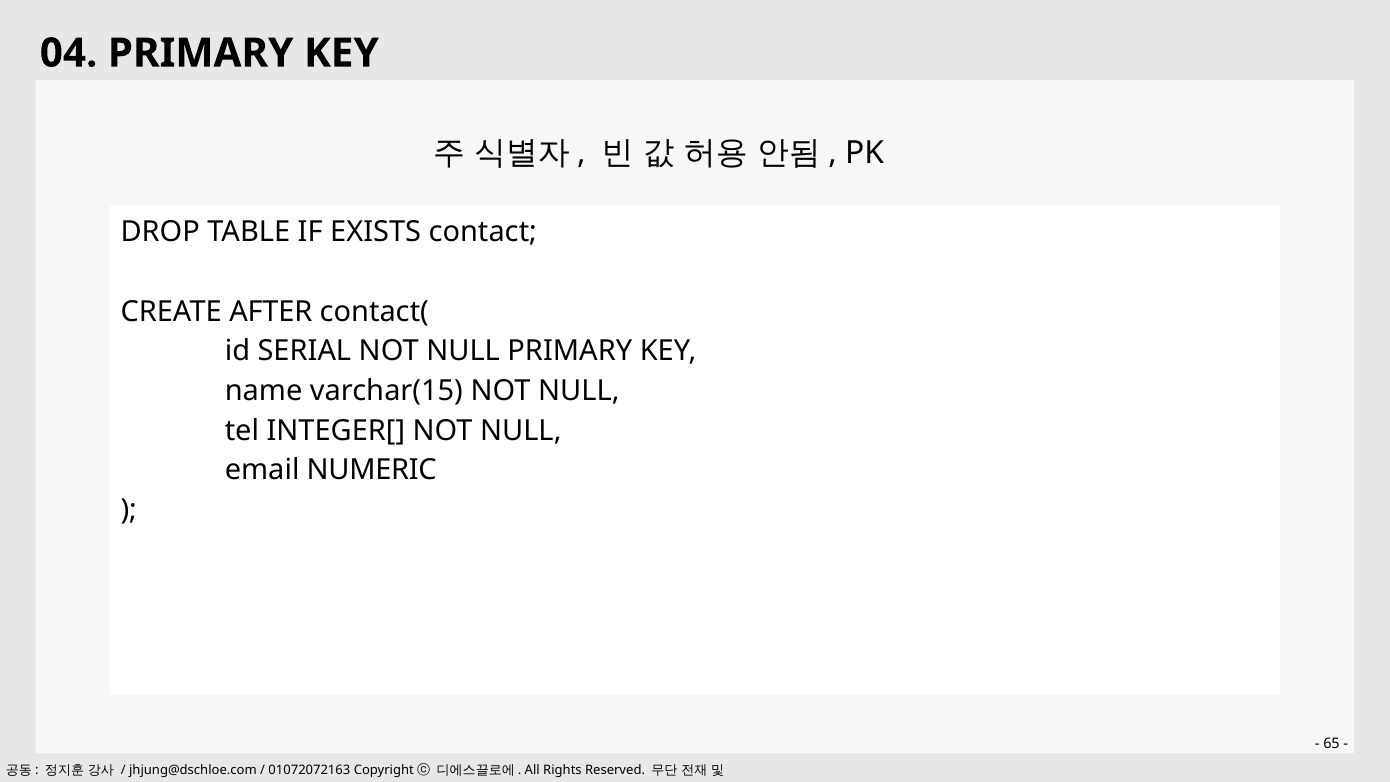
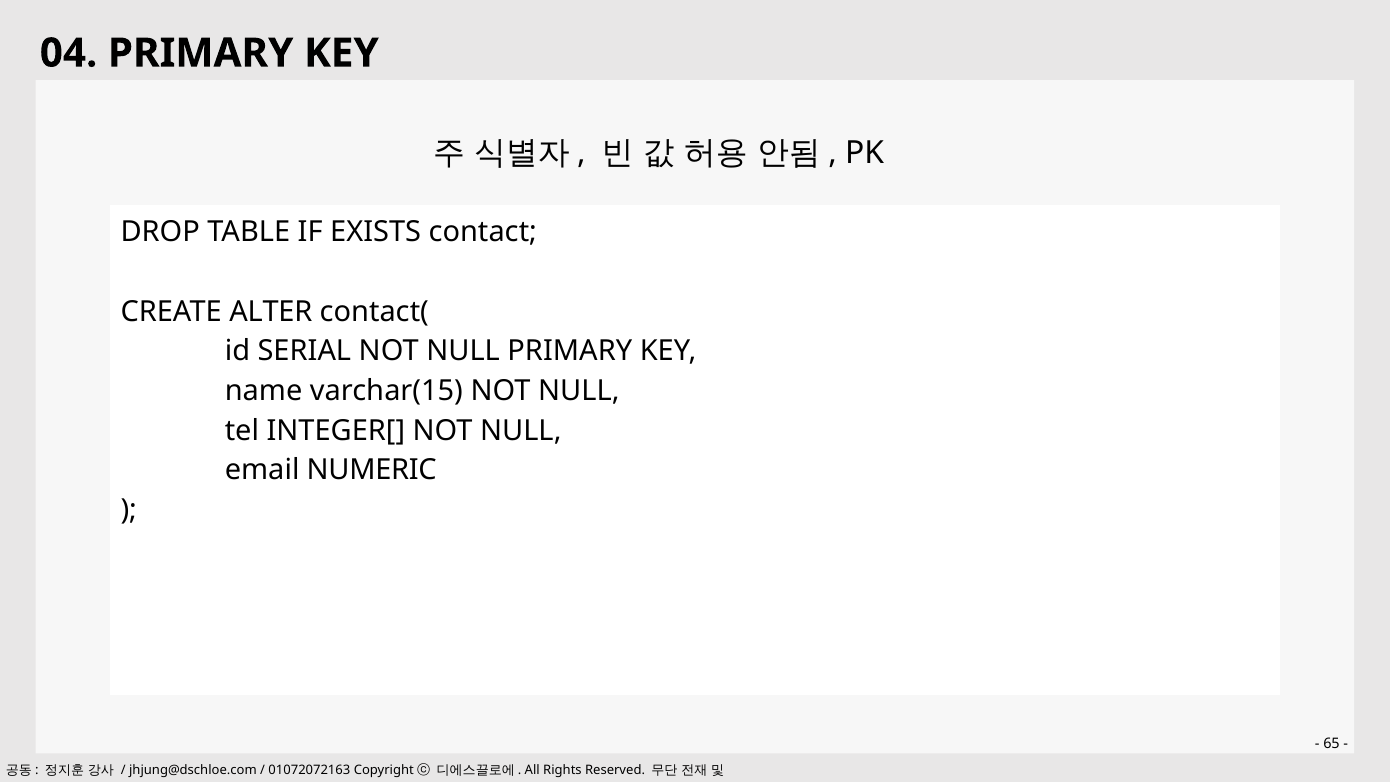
AFTER: AFTER -> ALTER (271, 312)
